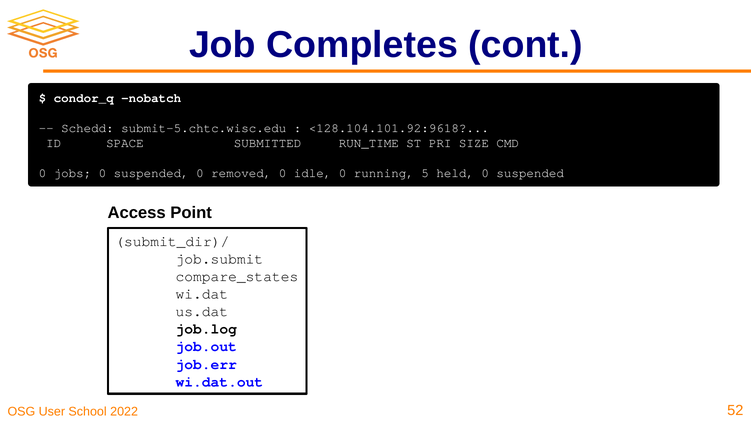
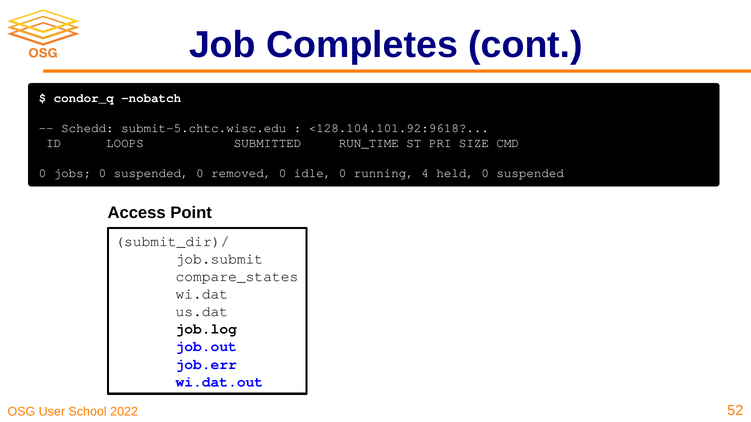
SPACE: SPACE -> LOOPS (125, 143)
5: 5 -> 4 (425, 173)
